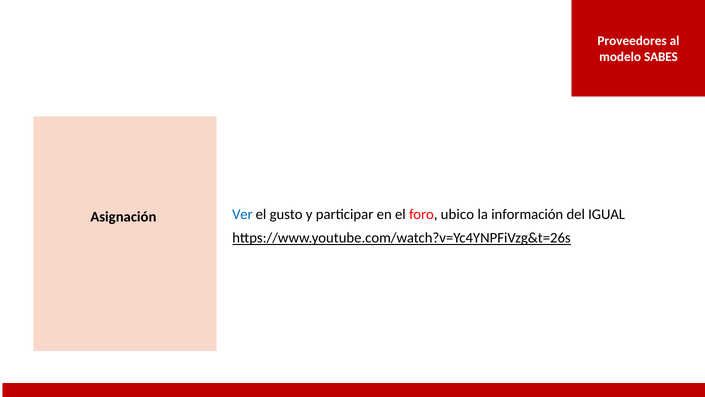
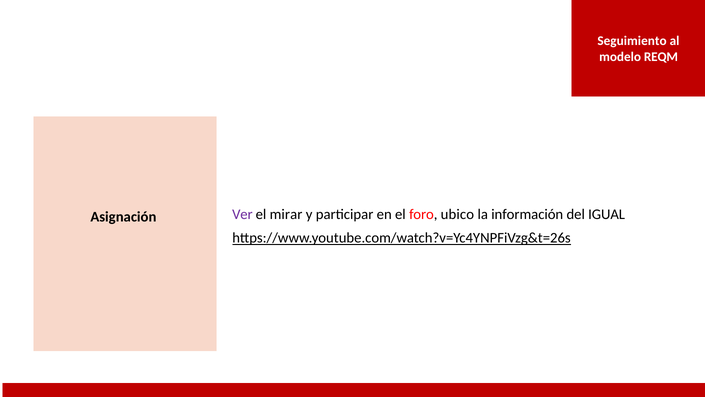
Proveedores: Proveedores -> Seguimiento (632, 41)
SABES: SABES -> REQM (661, 57)
Ver colour: blue -> purple (242, 214)
gusto: gusto -> mirar (286, 214)
